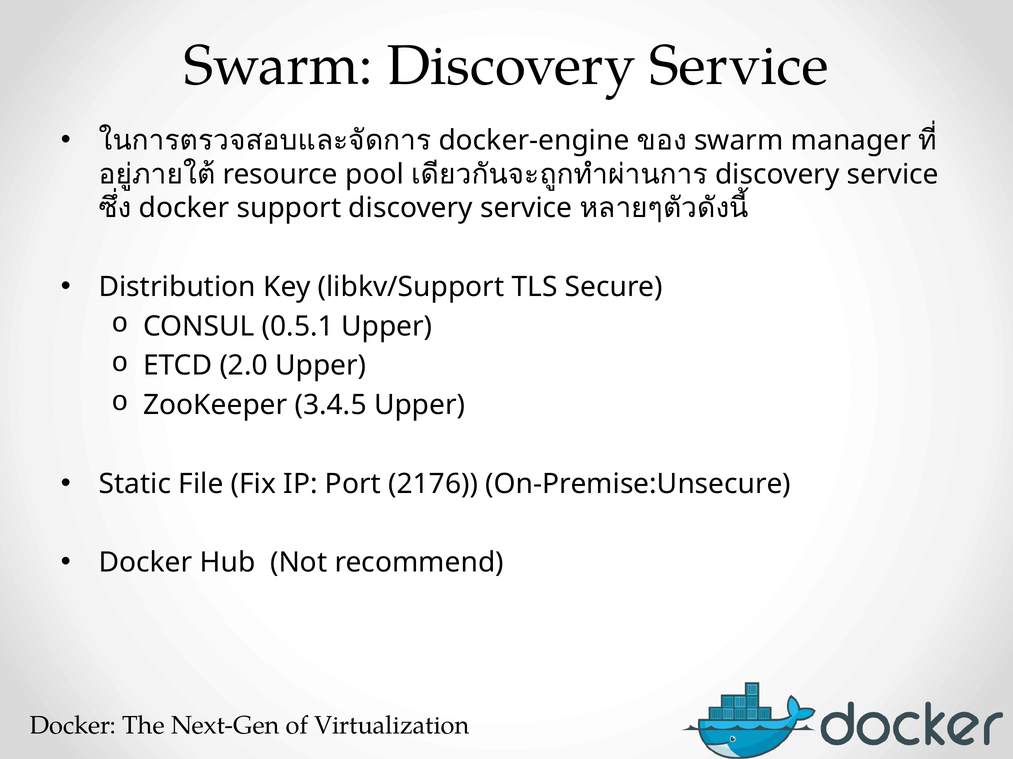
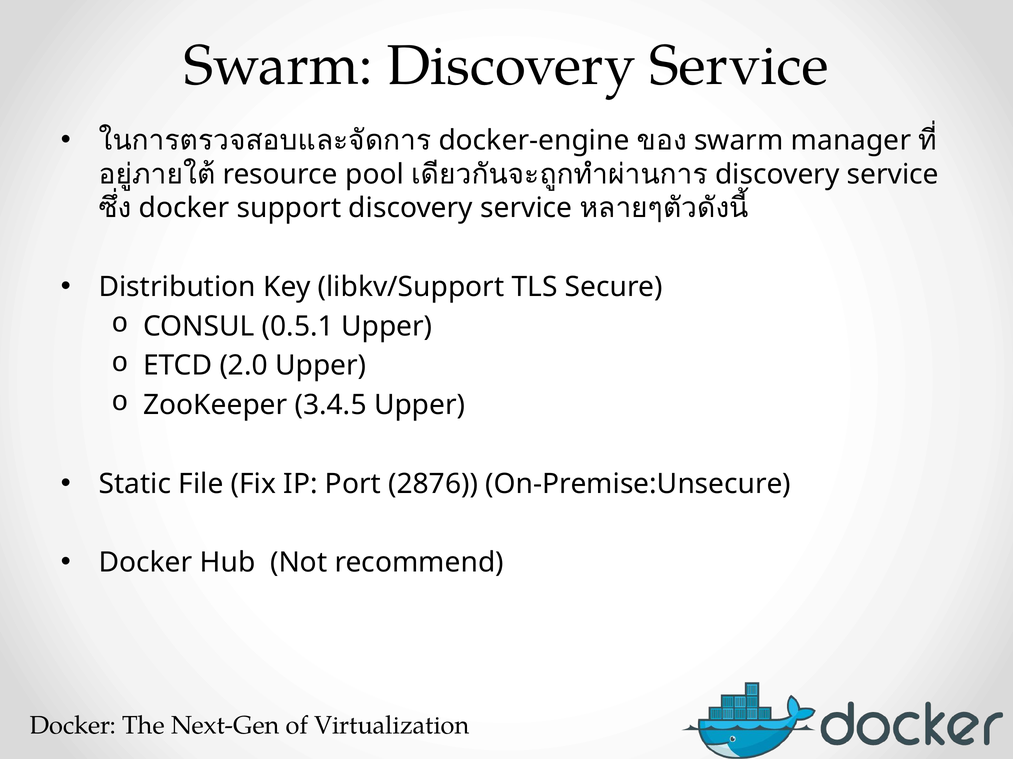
2176: 2176 -> 2876 (433, 484)
